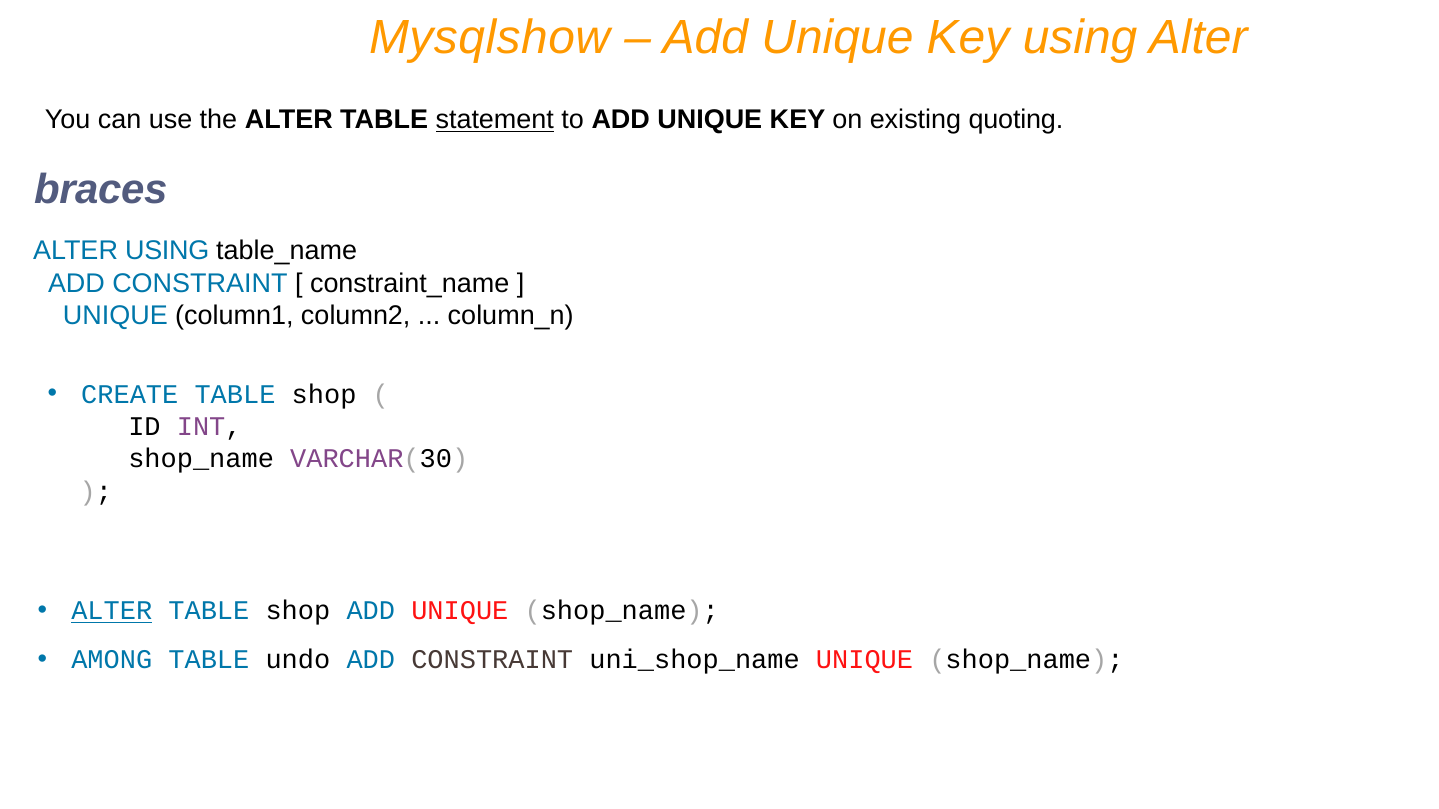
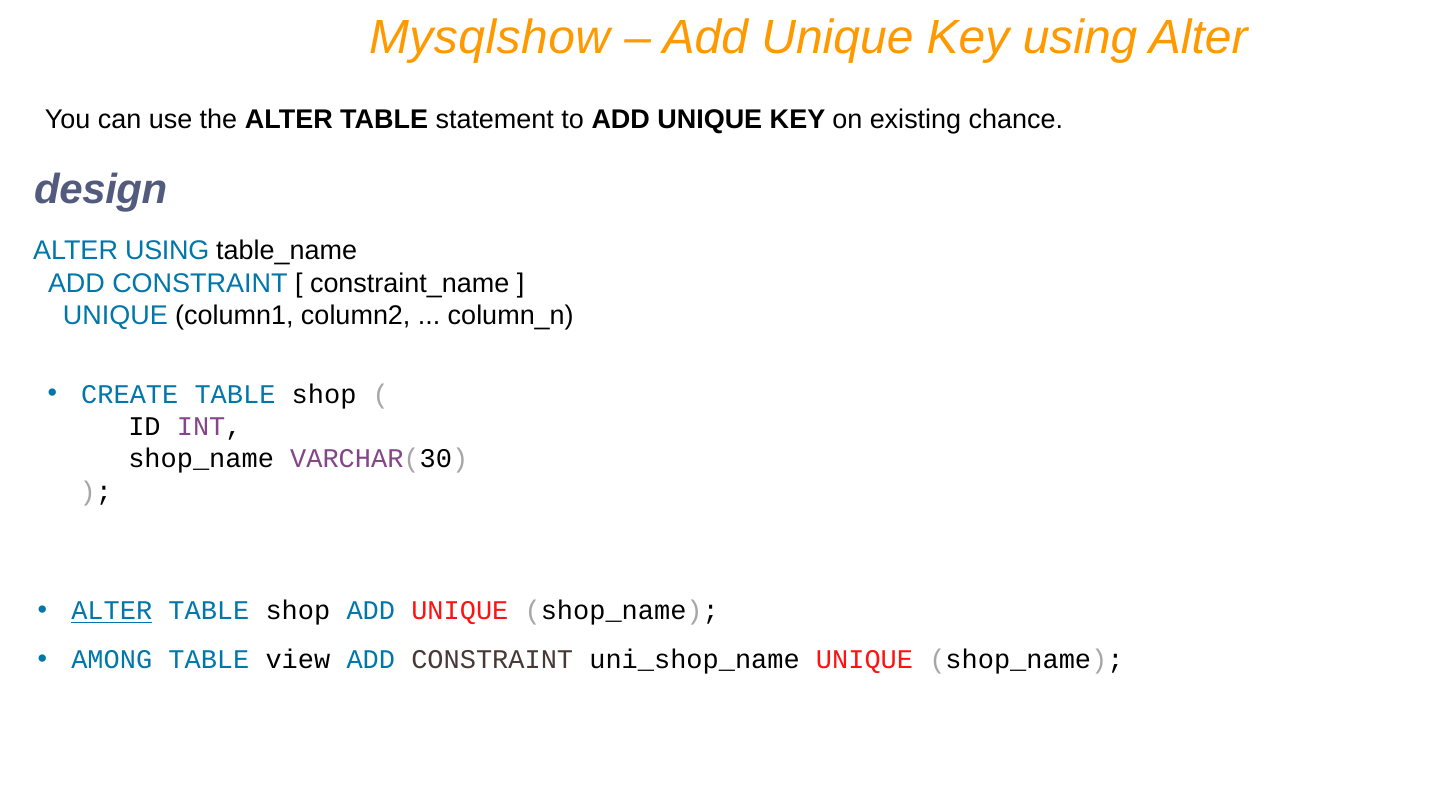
statement underline: present -> none (495, 120)
quoting: quoting -> chance (1016, 120)
braces: braces -> design (101, 189)
undo: undo -> view (298, 660)
